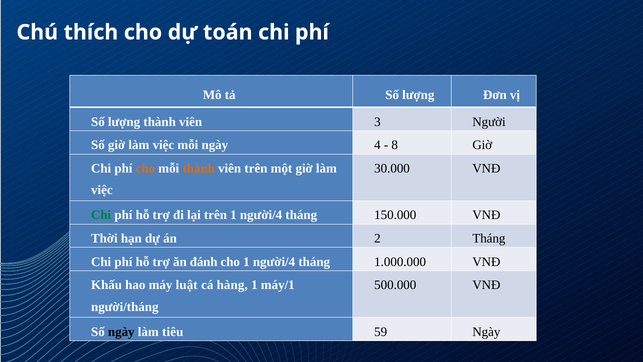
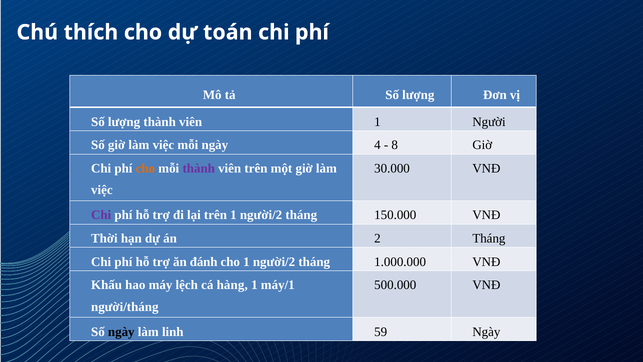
viên 3: 3 -> 1 (377, 122)
thành colour: orange -> purple (199, 168)
Chi colour: green -> purple (101, 215)
trên 1 người/4: người/4 -> người/2 (261, 215)
cho 1 người/4: người/4 -> người/2 (274, 262)
luật: luật -> lệch (187, 285)
tiêu: tiêu -> linh (173, 332)
